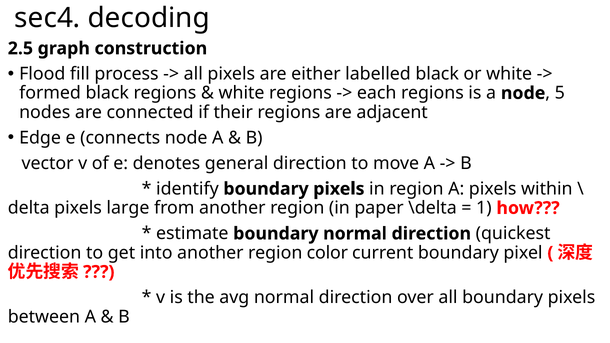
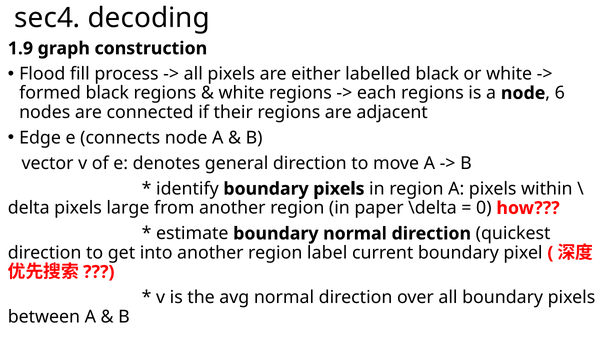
2.5: 2.5 -> 1.9 (20, 48)
5: 5 -> 6 (560, 93)
1: 1 -> 0 (484, 208)
color: color -> label (327, 253)
